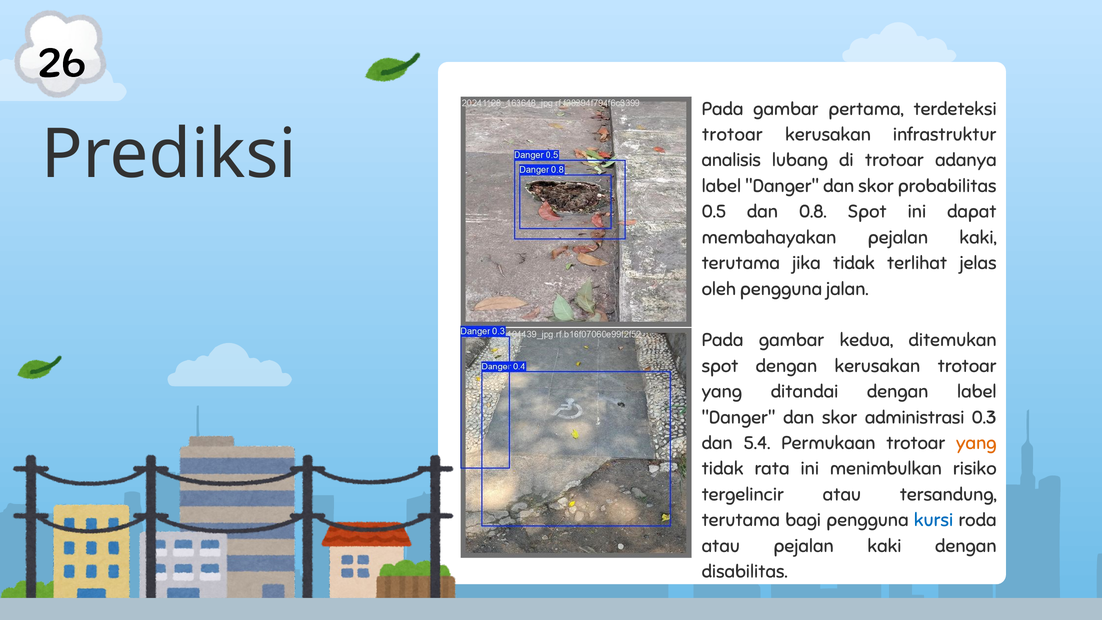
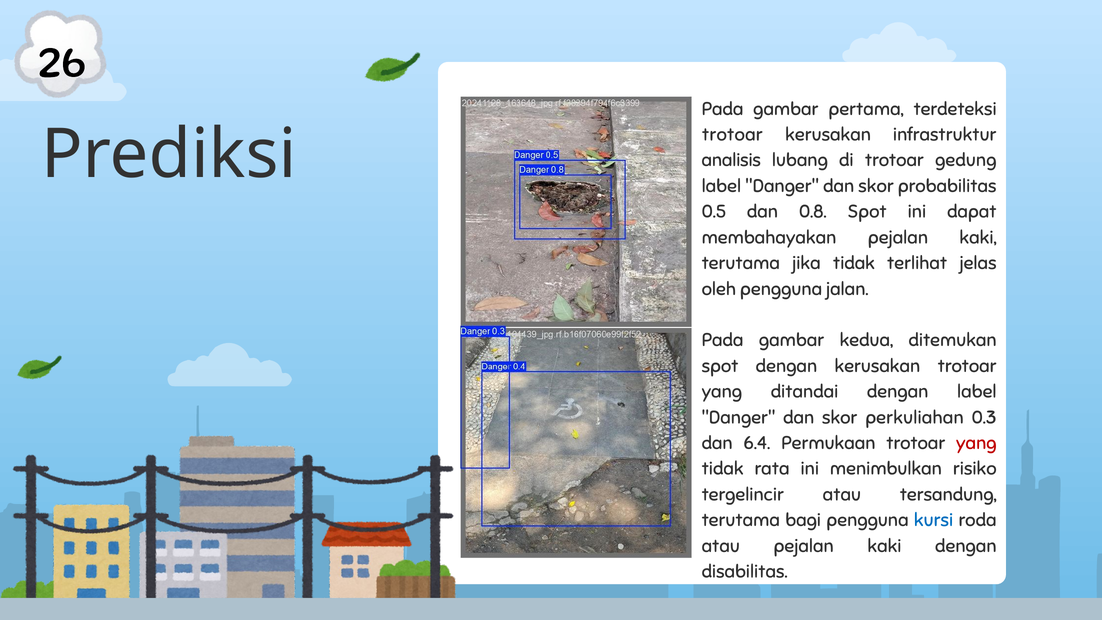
adanya: adanya -> gedung (966, 160)
administrasi: administrasi -> perkuliahan (915, 417)
5.4: 5.4 -> 6.4 (757, 443)
yang colour: orange -> red (976, 443)
